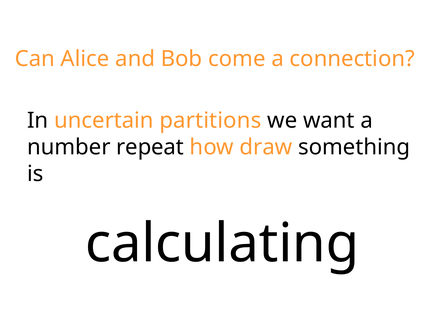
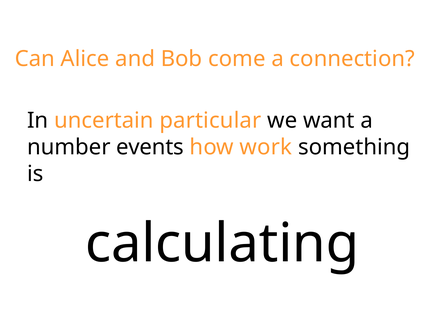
partitions: partitions -> particular (210, 120)
repeat: repeat -> events (150, 147)
draw: draw -> work (266, 147)
